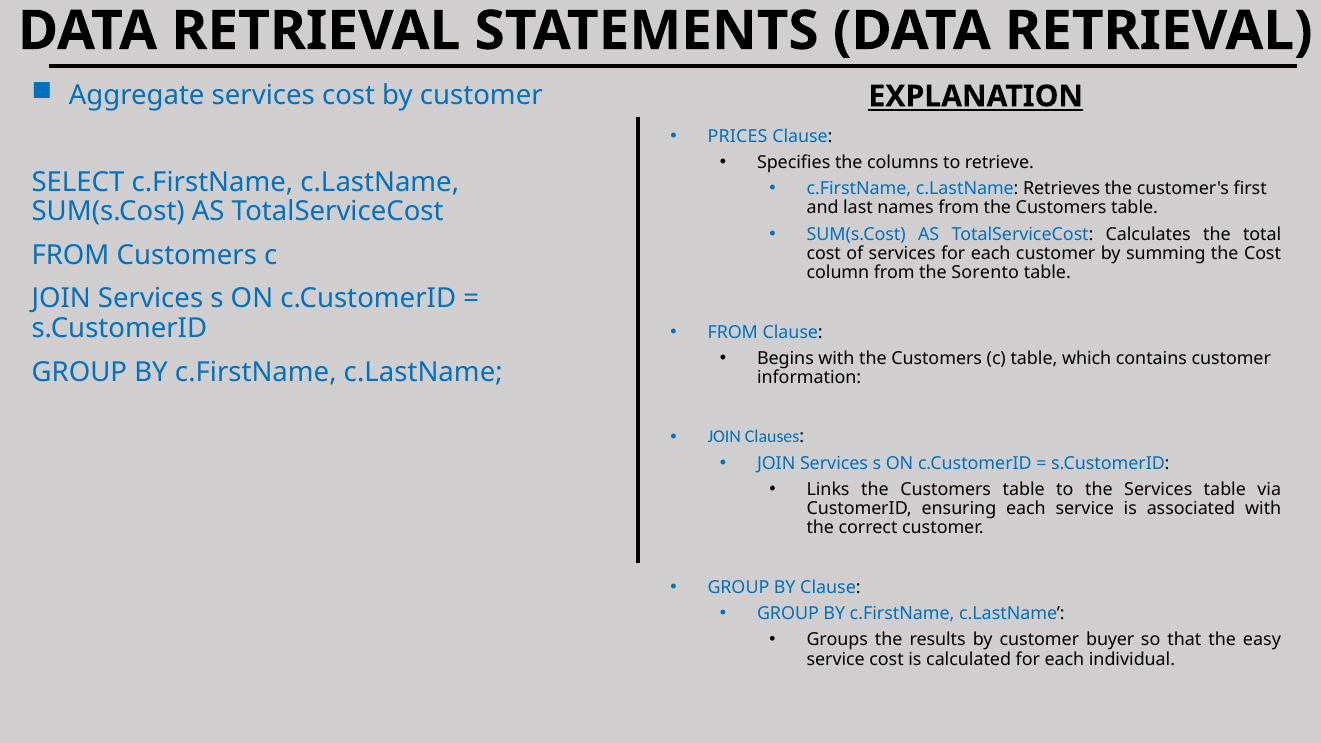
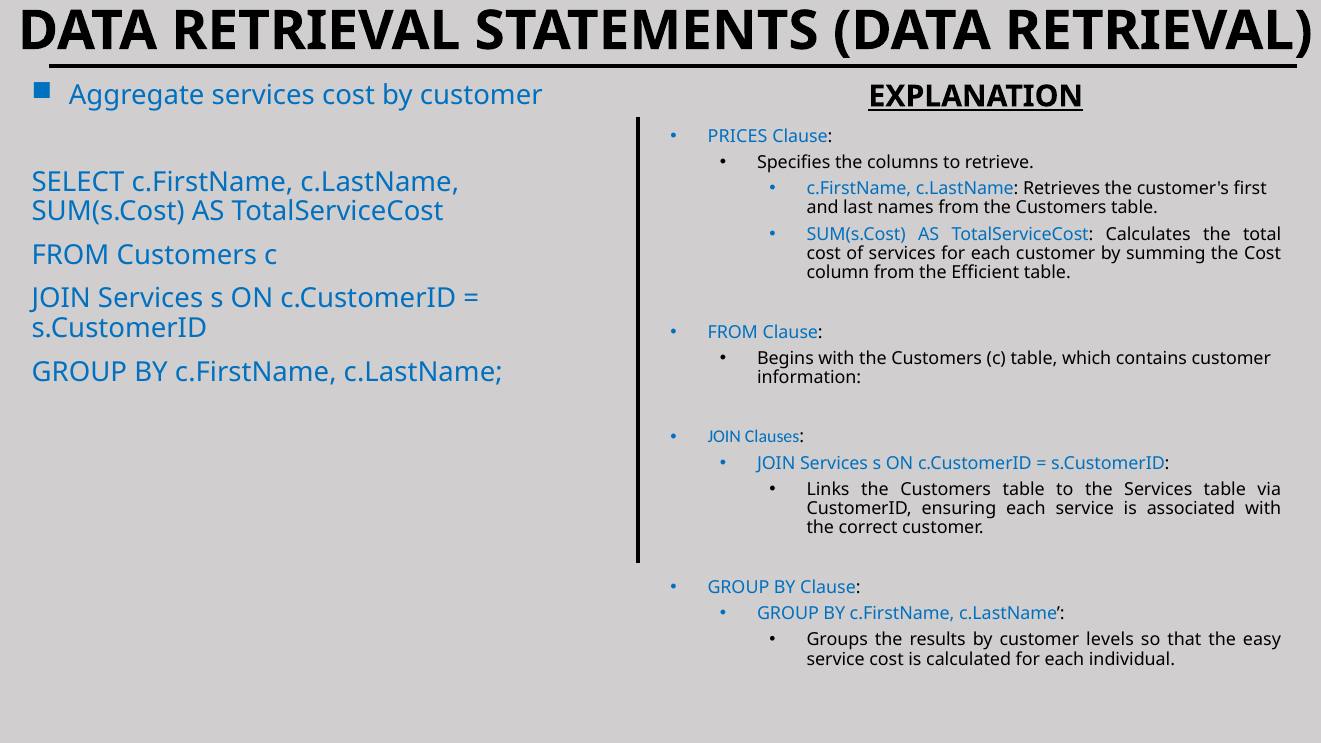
Sorento: Sorento -> Efficient (985, 273)
buyer: buyer -> levels (1110, 640)
